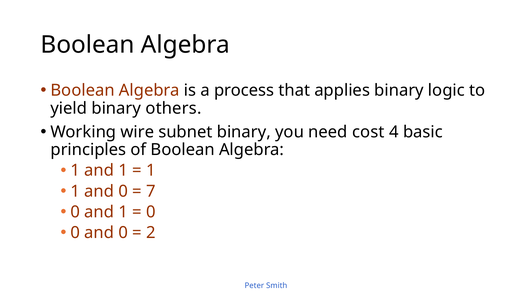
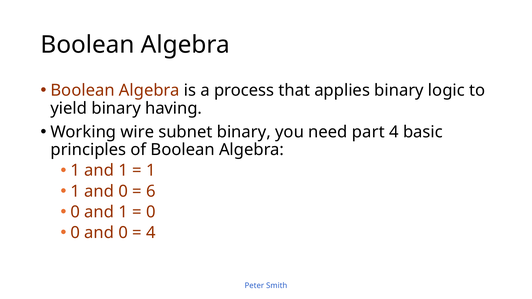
others: others -> having (174, 108)
cost: cost -> part (368, 132)
7: 7 -> 6 (151, 191)
2: 2 -> 4 (151, 233)
